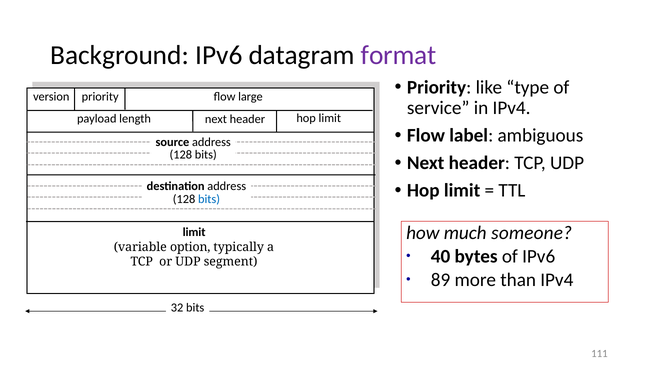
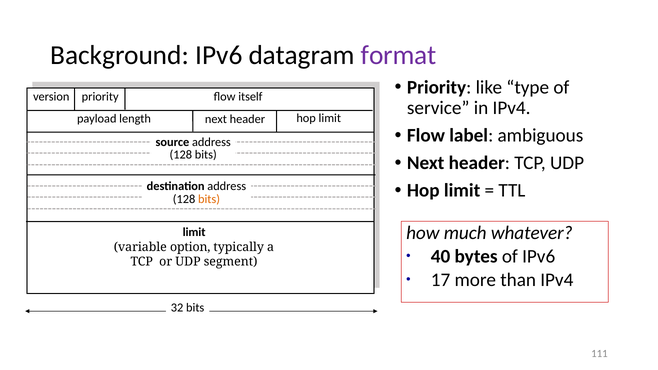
large: large -> itself (250, 97)
bits colour: blue -> orange (209, 199)
someone: someone -> whatever (532, 233)
89: 89 -> 17 (441, 280)
